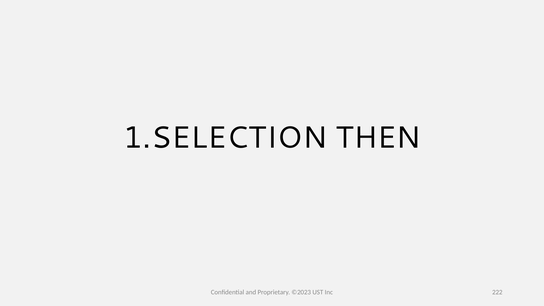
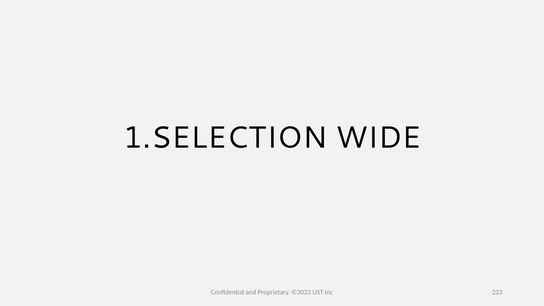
THEN: THEN -> WIDE (378, 138)
